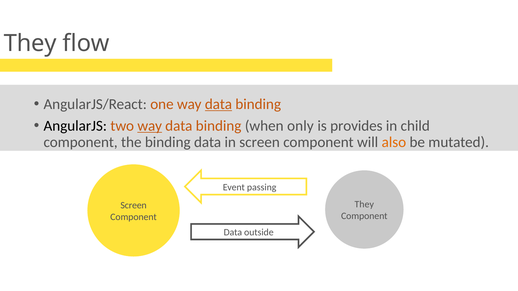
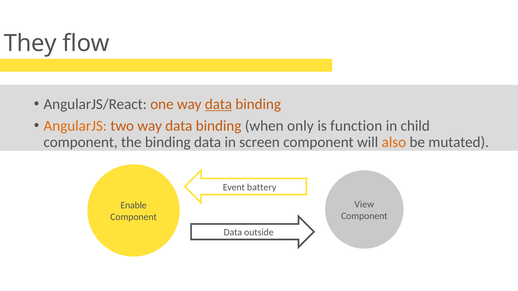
AngularJS colour: black -> orange (75, 126)
way underline: present -> none (150, 126)
provides: provides -> function (356, 126)
passing: passing -> battery (262, 187)
They: They -> View (364, 205)
Screen: Screen -> Enable (134, 206)
